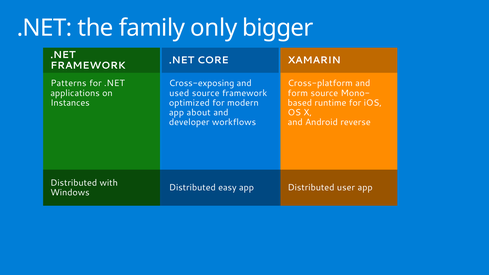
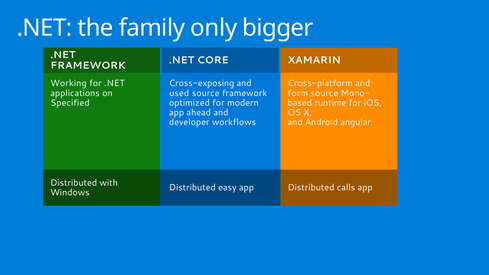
Patterns: Patterns -> Working (69, 83)
Instances: Instances -> Specified (70, 103)
about: about -> ahead (199, 113)
reverse: reverse -> angular (356, 122)
user: user -> calls (346, 188)
